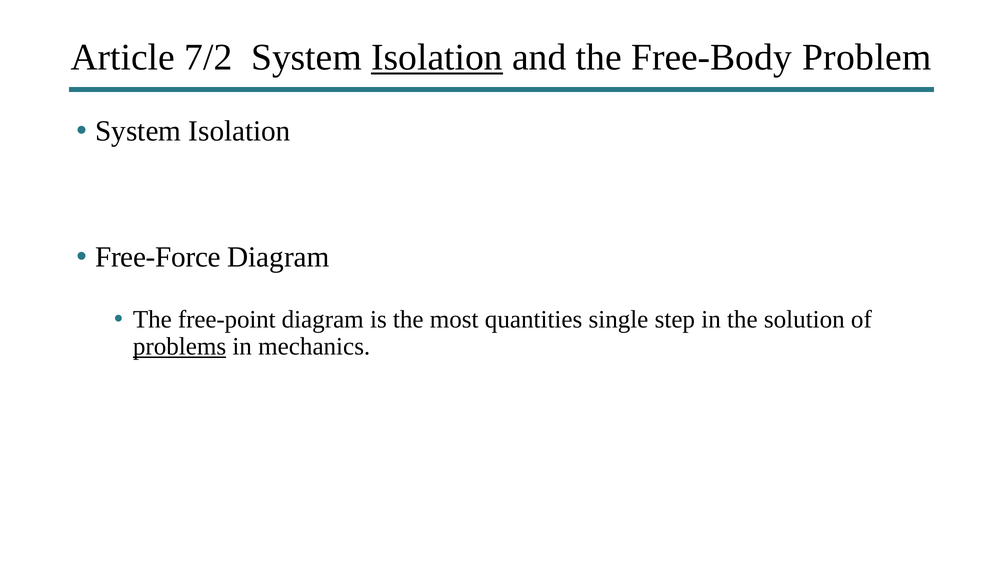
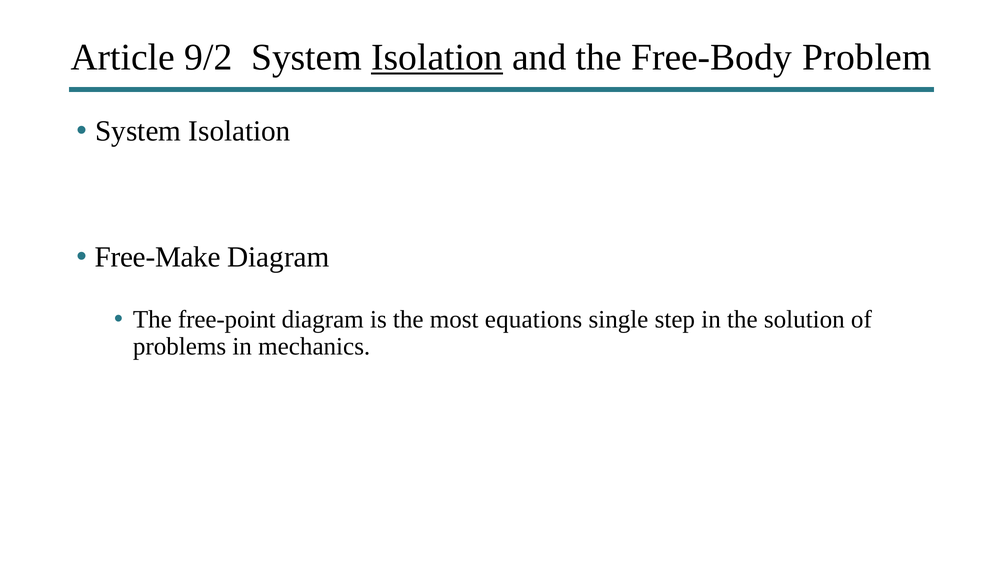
7/2: 7/2 -> 9/2 (208, 57)
Free-Force: Free-Force -> Free-Make (158, 257)
quantities: quantities -> equations (534, 320)
problems underline: present -> none (180, 347)
